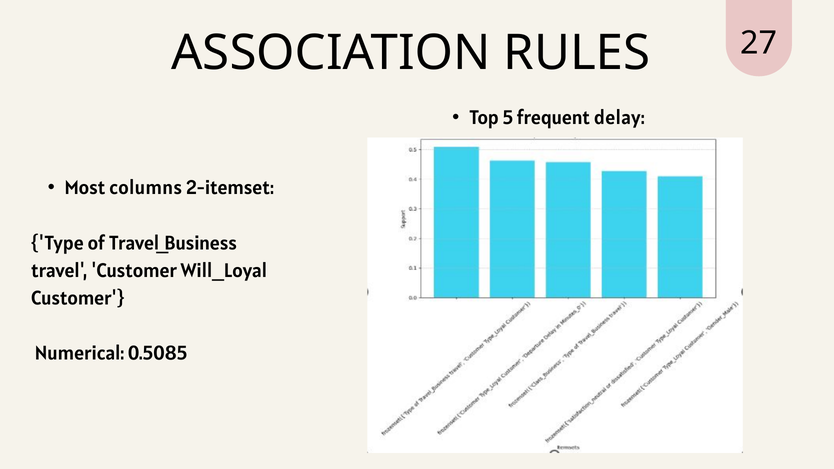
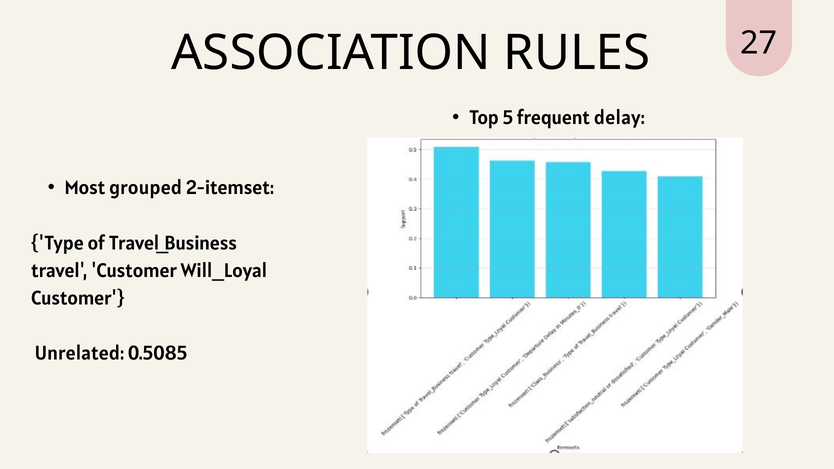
columns: columns -> grouped (146, 188)
Numerical: Numerical -> Unrelated (80, 353)
